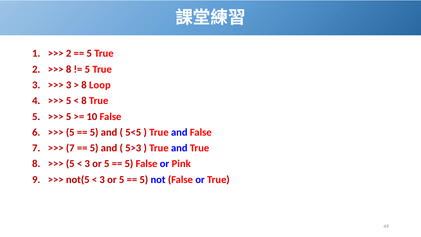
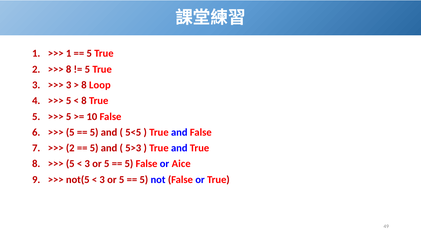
2: 2 -> 1 (69, 53)
7: 7 -> 2 (70, 148)
Pink: Pink -> Aice (181, 164)
